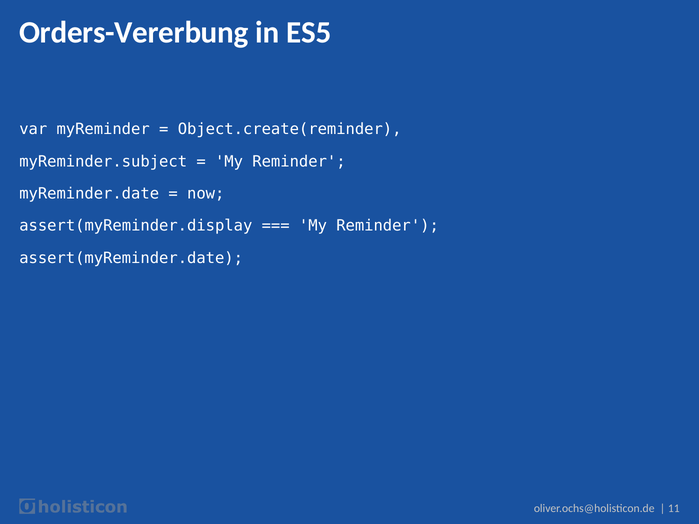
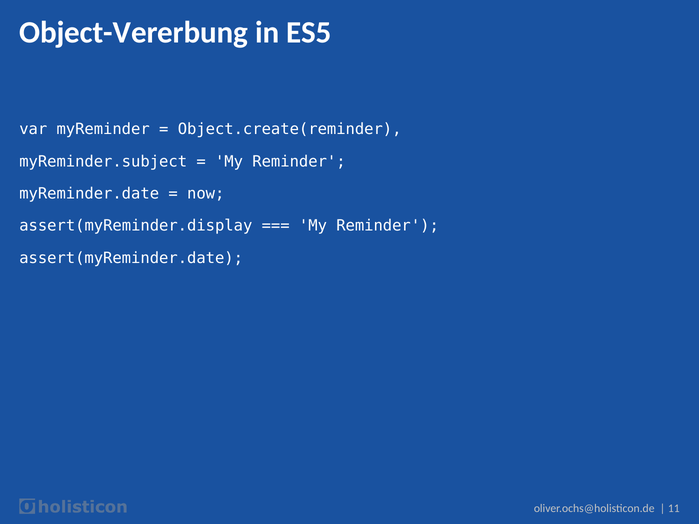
Orders-Vererbung: Orders-Vererbung -> Object-Vererbung (134, 32)
